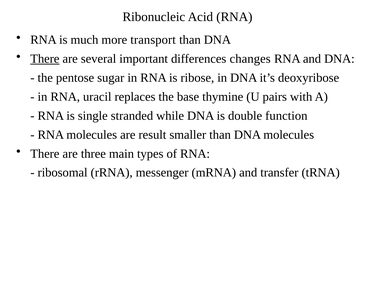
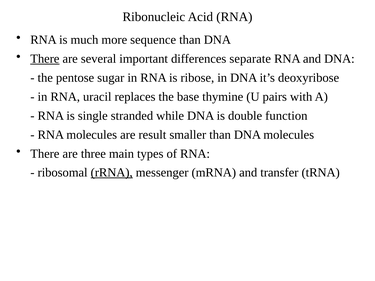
transport: transport -> sequence (153, 40)
changes: changes -> separate (250, 59)
rRNA underline: none -> present (112, 173)
